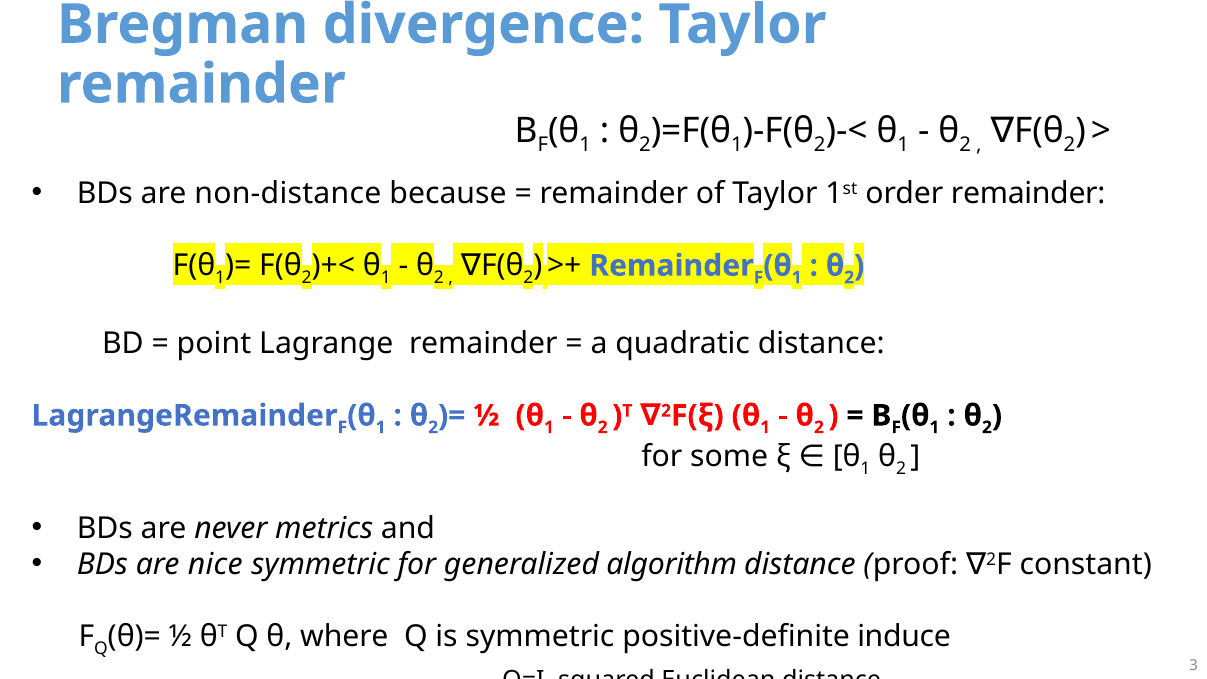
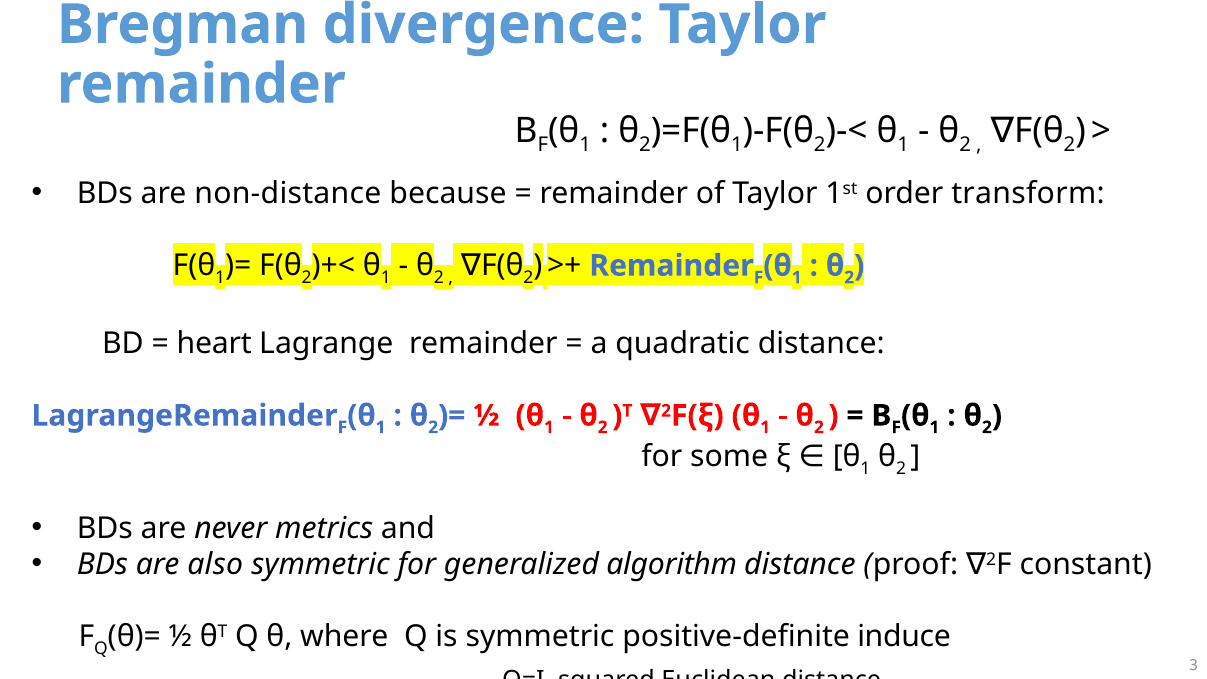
order remainder: remainder -> transform (1028, 193)
point: point -> heart (214, 343)
nice: nice -> also (215, 564)
